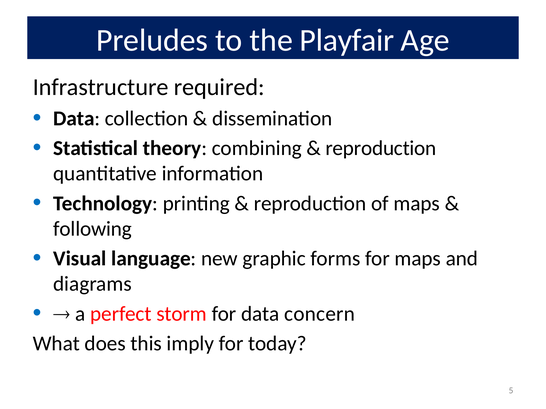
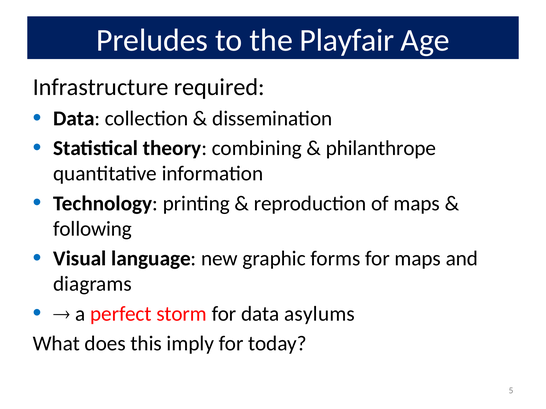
reproduction: reproduction -> philanthrope (381, 148)
concern: concern -> asylums (320, 314)
